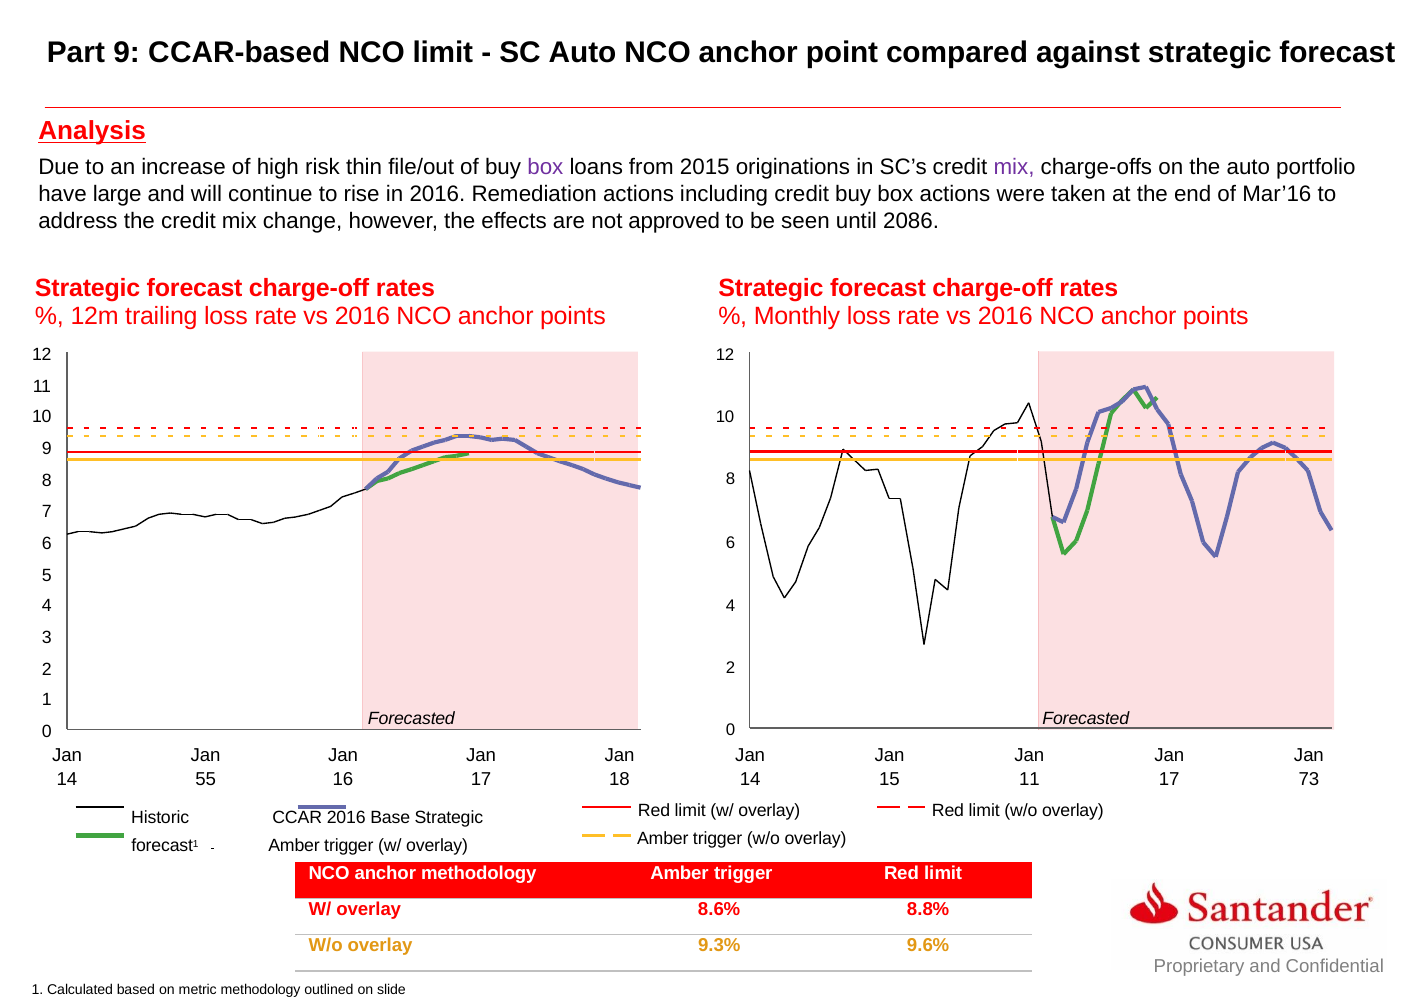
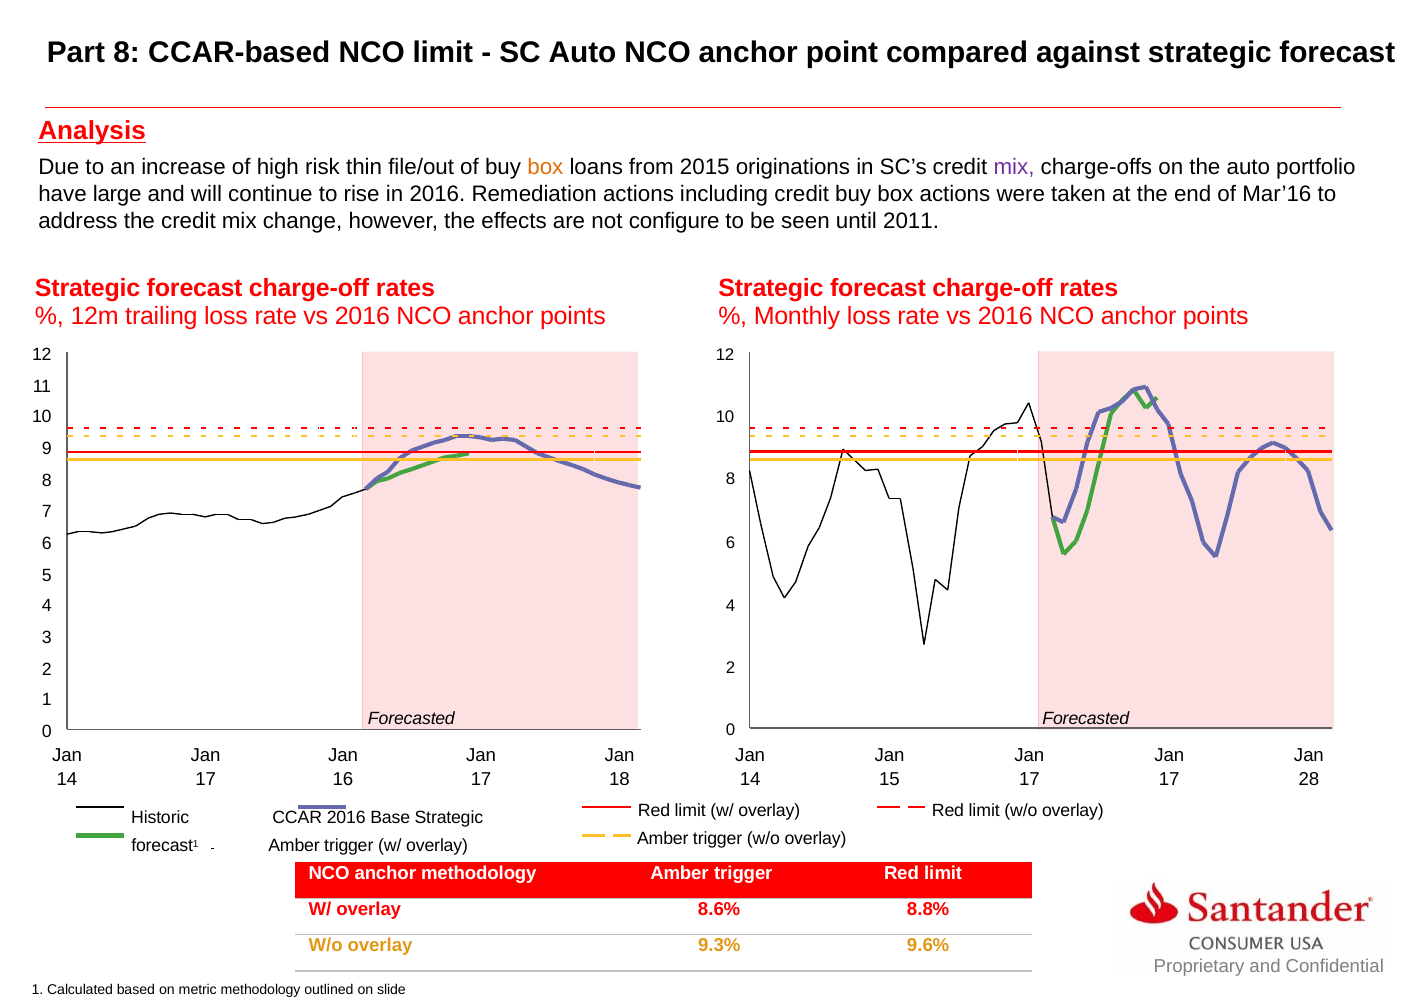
Part 9: 9 -> 8 (127, 53)
box colour: purple -> orange (545, 167)
approved: approved -> configure (674, 221)
2086: 2086 -> 2011 (911, 221)
14 55: 55 -> 17 (206, 780)
15 11: 11 -> 17 (1029, 780)
73: 73 -> 28 (1309, 780)
